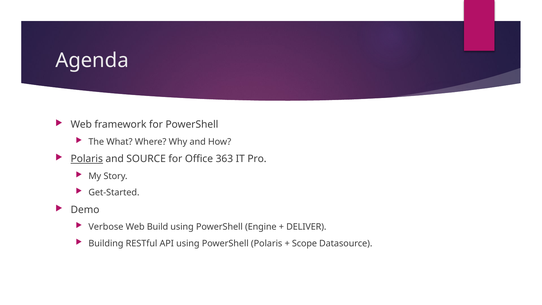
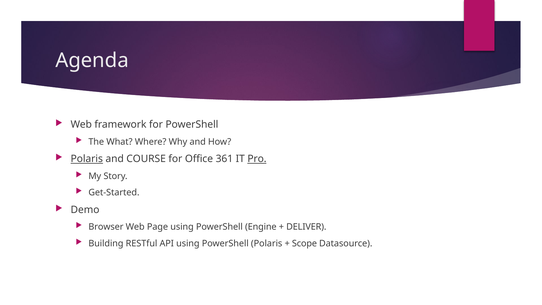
SOURCE: SOURCE -> COURSE (146, 159)
363: 363 -> 361 (224, 159)
Pro underline: none -> present (257, 159)
Verbose: Verbose -> Browser (106, 227)
Build: Build -> Page (157, 227)
